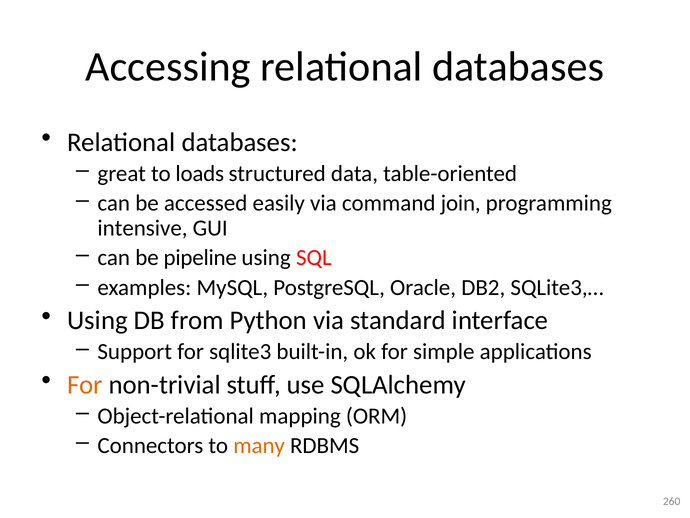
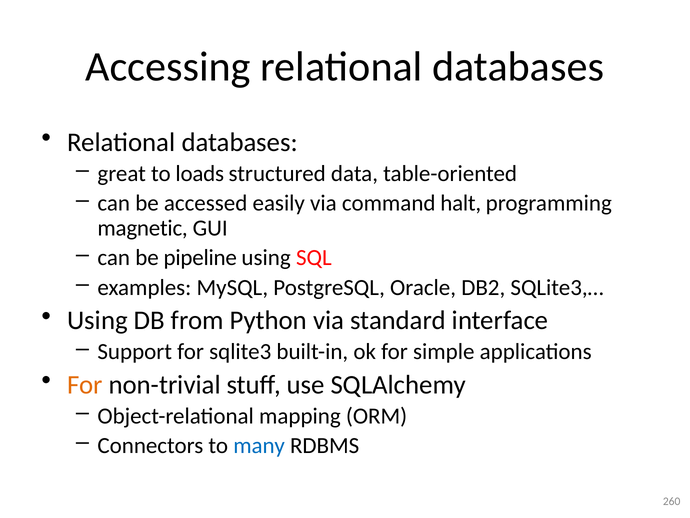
join: join -> halt (461, 203)
intensive: intensive -> magnetic (143, 228)
many colour: orange -> blue (259, 445)
